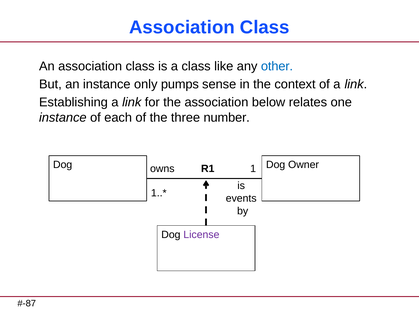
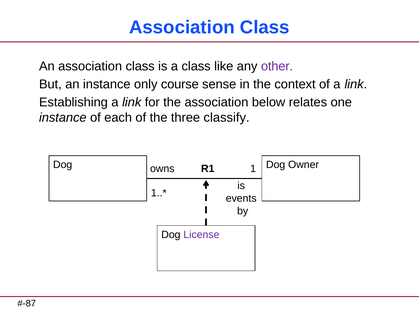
other colour: blue -> purple (277, 66)
pumps: pumps -> course (180, 84)
number: number -> classify (227, 118)
